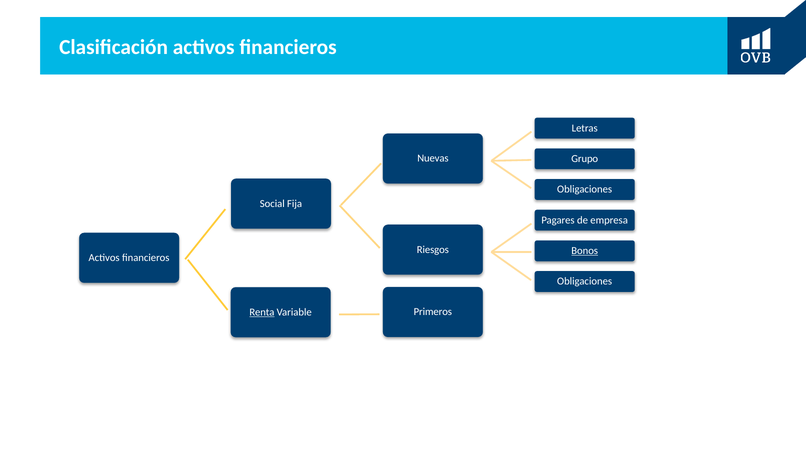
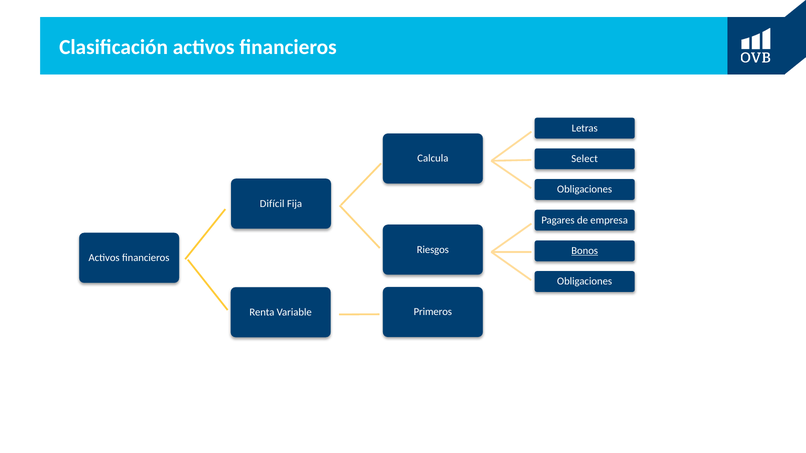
Nuevas: Nuevas -> Calcula (433, 159)
Grupo: Grupo -> Select (585, 159)
Social: Social -> Difícil (272, 204)
Renta underline: present -> none (262, 312)
